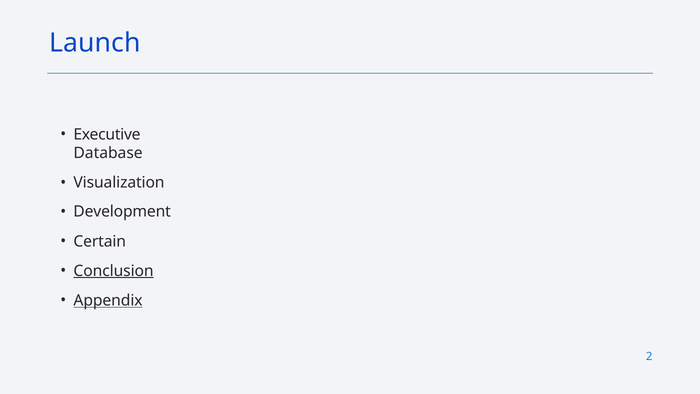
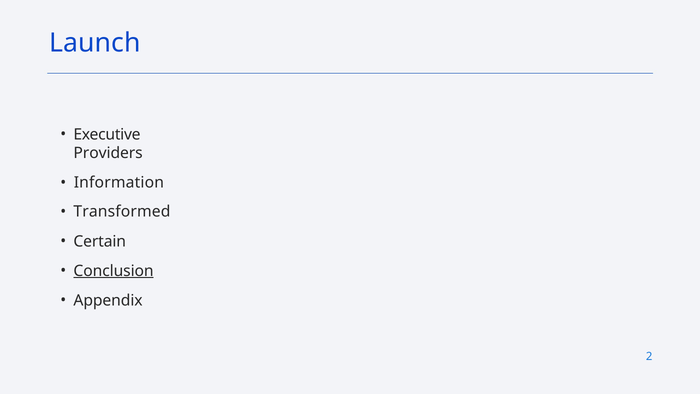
Database: Database -> Providers (108, 153)
Visualization: Visualization -> Information (119, 183)
Development: Development -> Transformed (122, 212)
Appendix underline: present -> none (108, 300)
